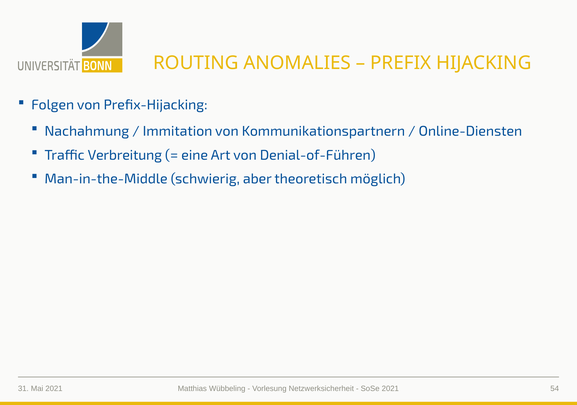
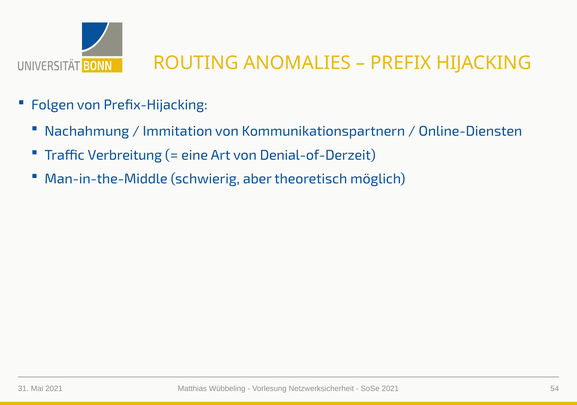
Denial-of-Führen: Denial-of-Führen -> Denial-of-Derzeit (318, 155)
